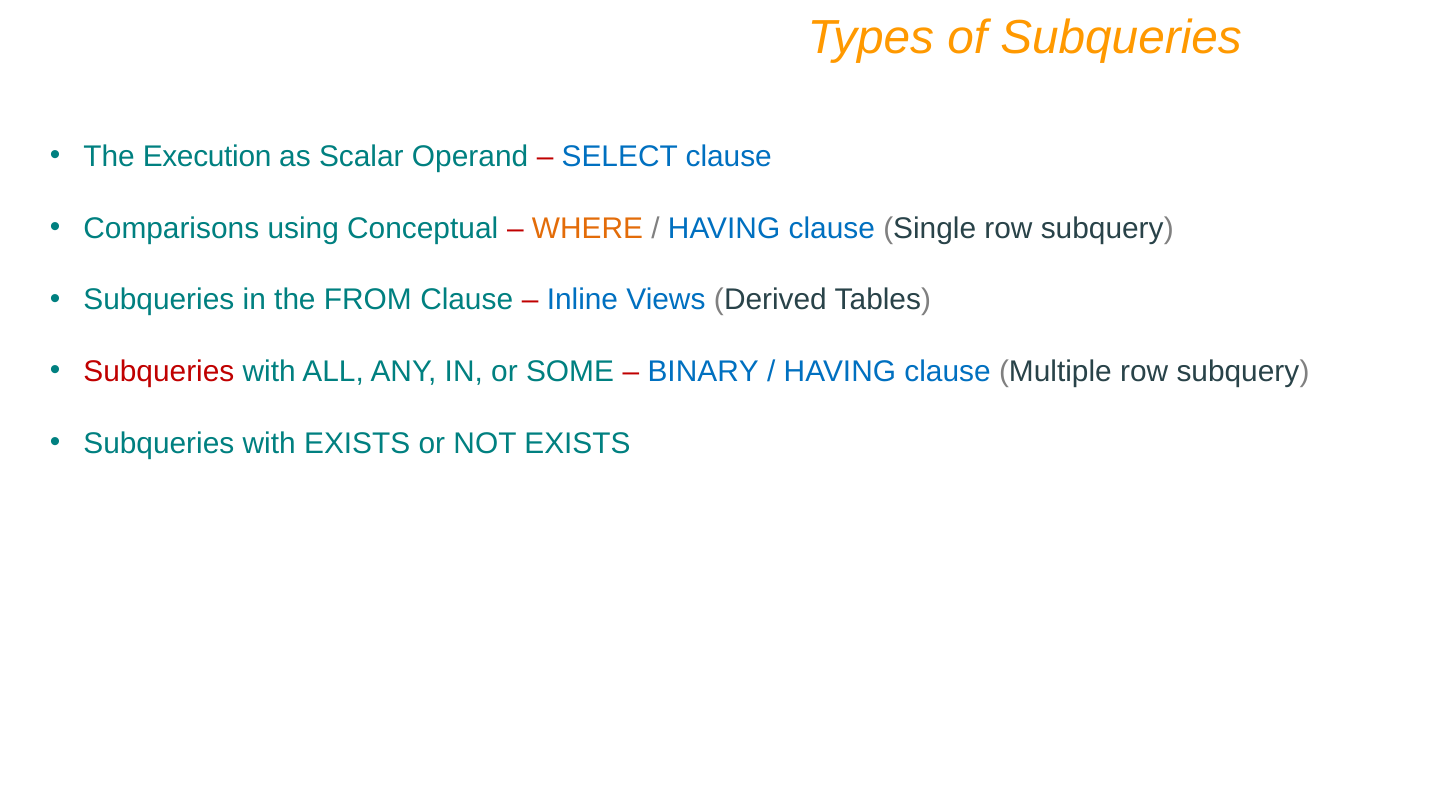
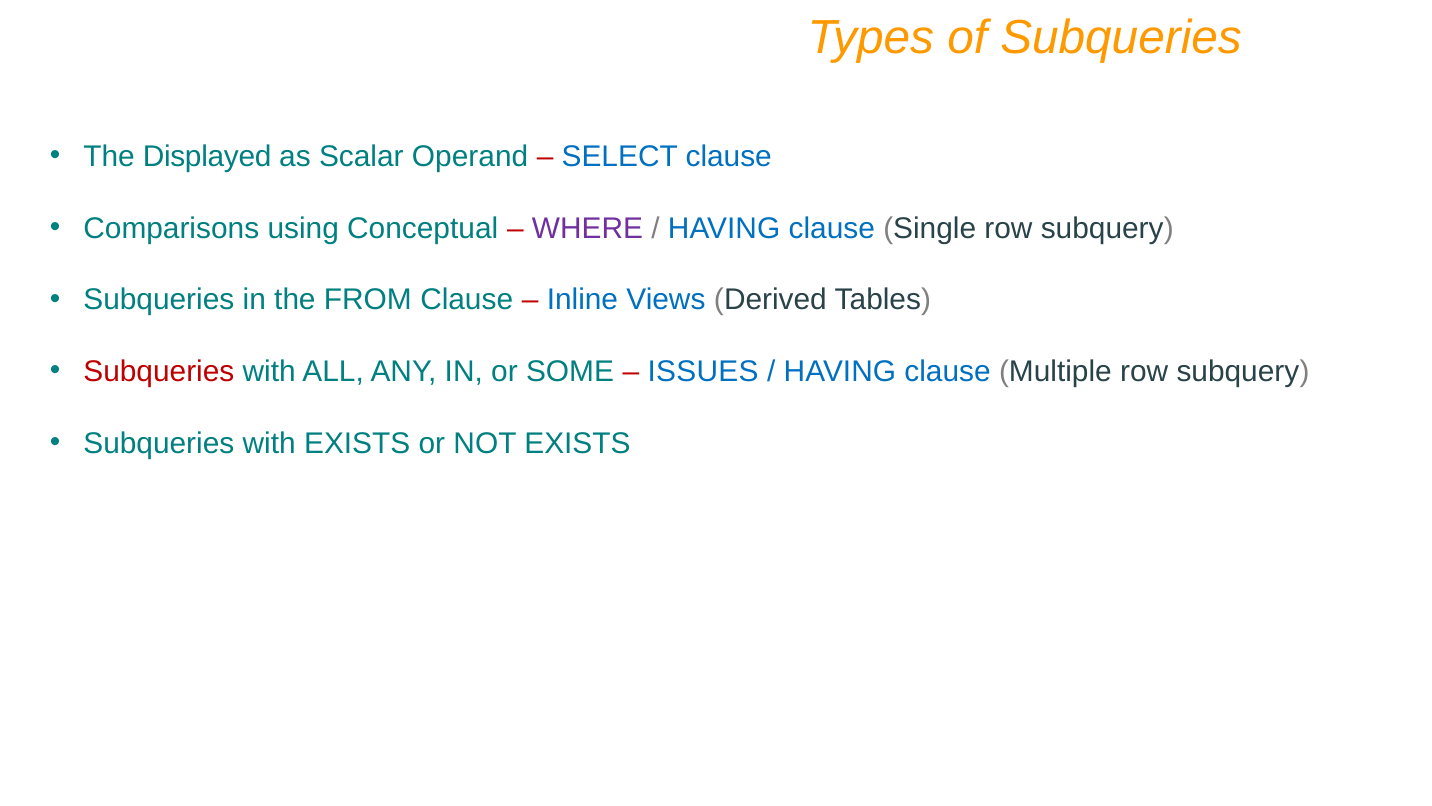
Execution: Execution -> Displayed (207, 156)
WHERE colour: orange -> purple (588, 228)
BINARY: BINARY -> ISSUES (703, 371)
